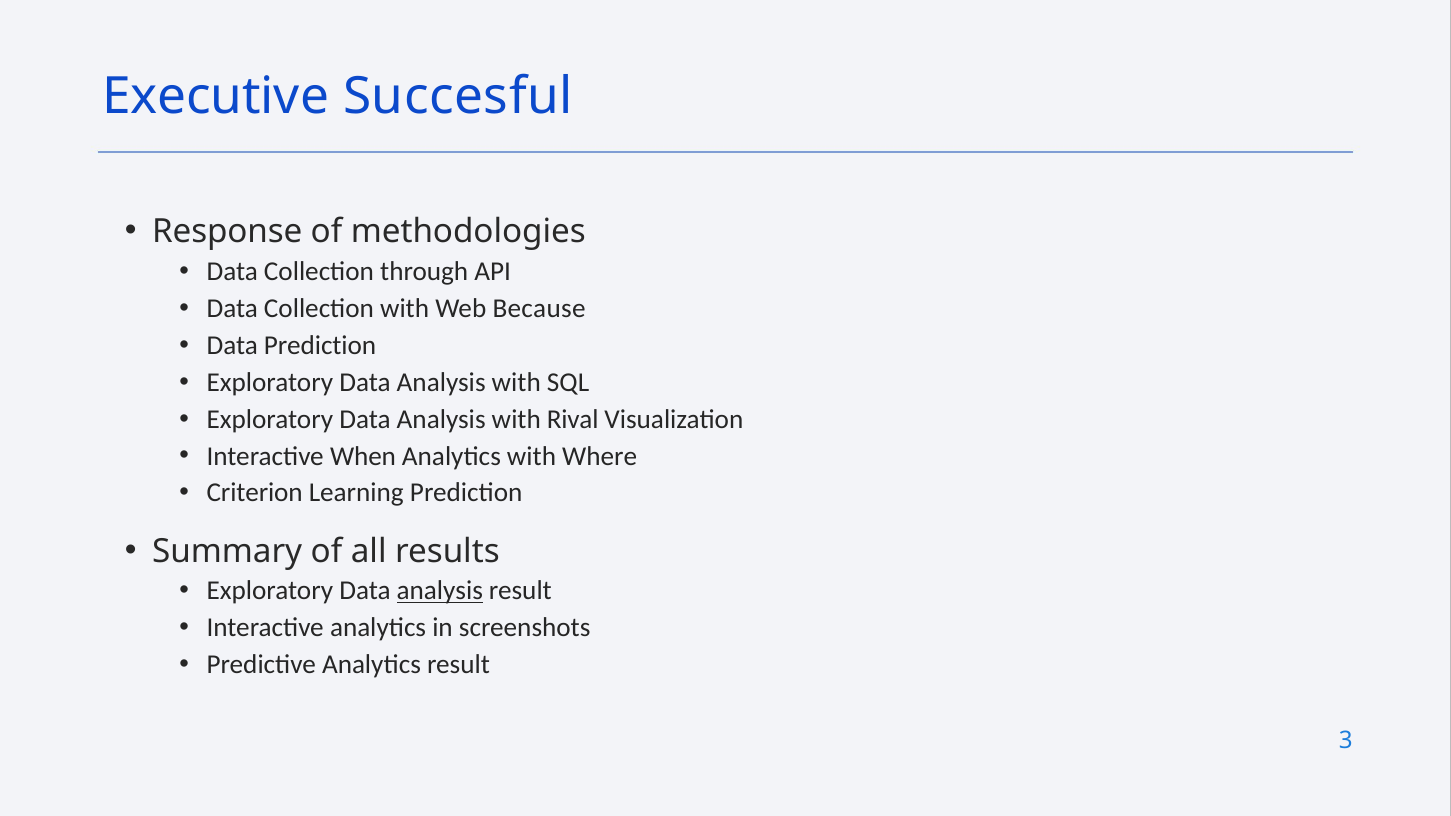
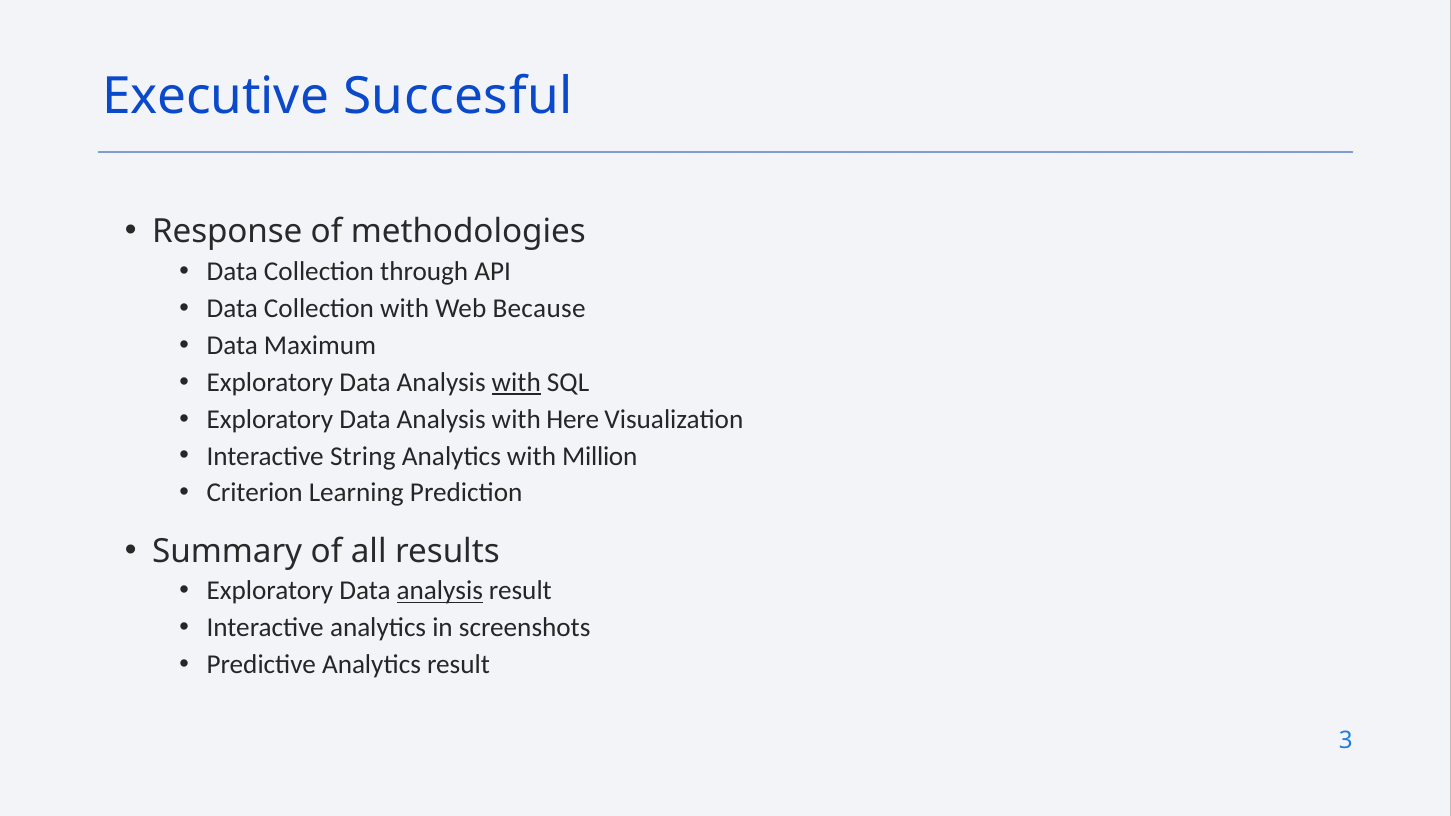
Data Prediction: Prediction -> Maximum (320, 345)
with underline: none -> present (516, 382)
Rival: Rival -> Here (573, 419)
When: When -> String (363, 456)
Where: Where -> Million (600, 456)
